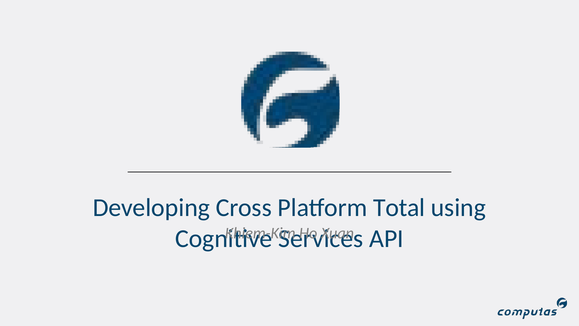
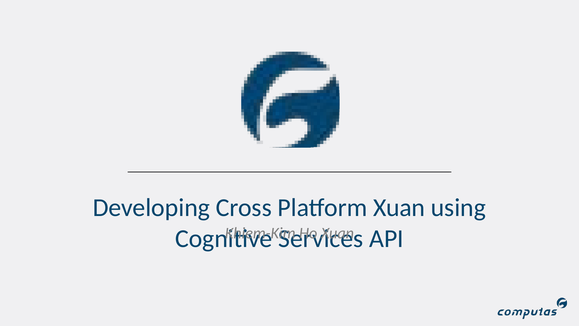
Platform Total: Total -> Xuan (399, 207)
